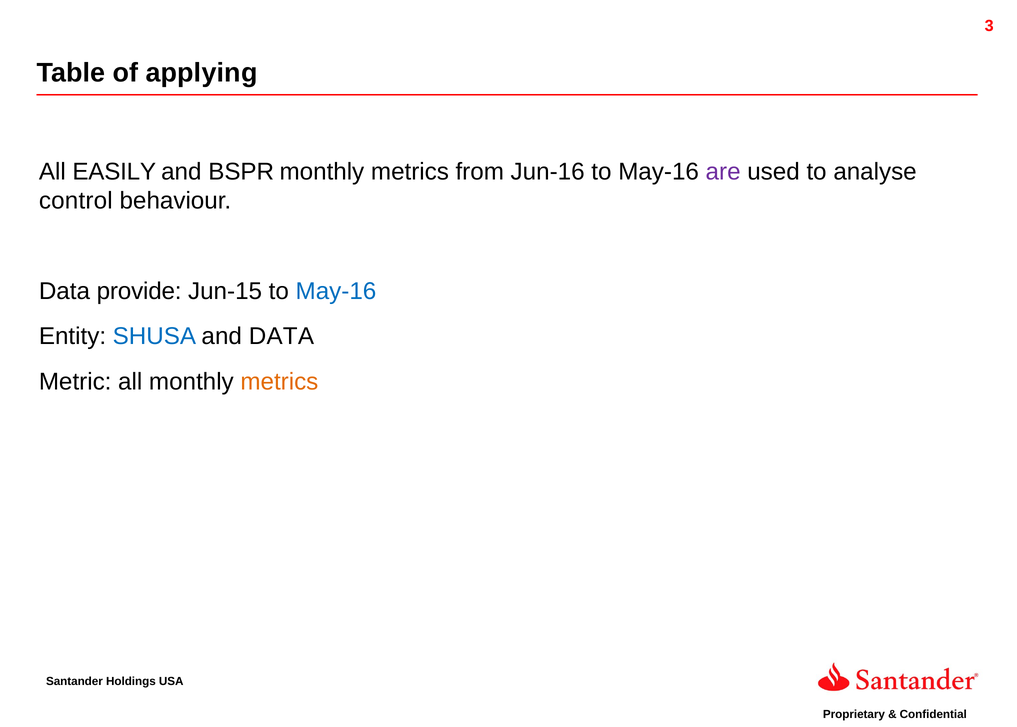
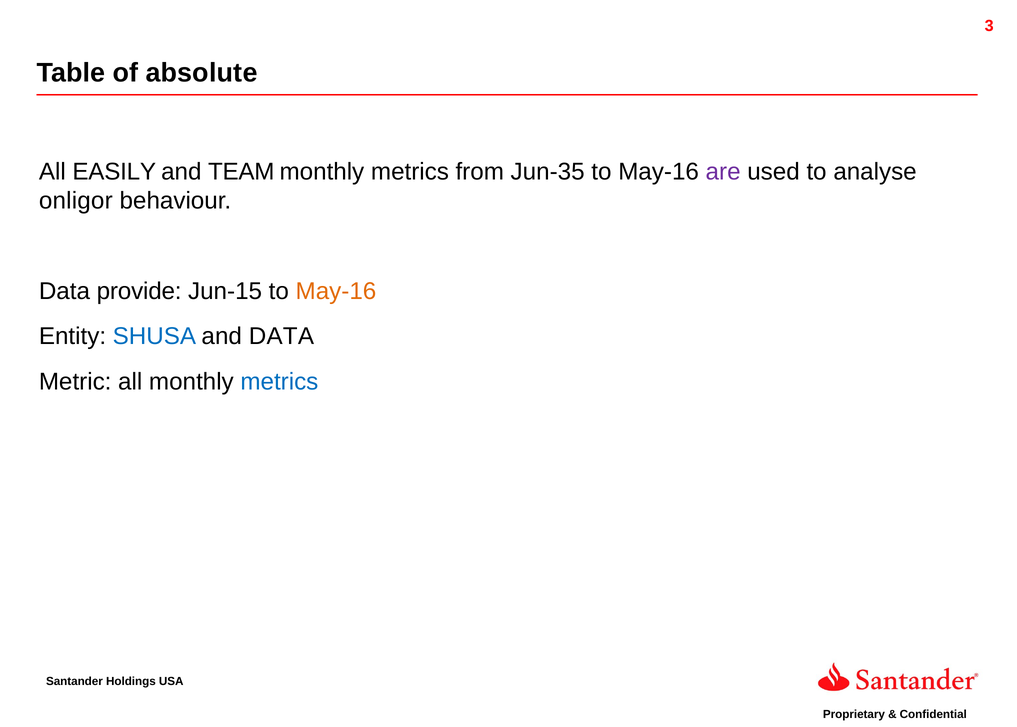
applying: applying -> absolute (202, 73)
BSPR: BSPR -> TEAM (241, 171)
Jun-16: Jun-16 -> Jun-35 (548, 171)
control: control -> onligor (76, 200)
May-16 colour: blue -> orange (336, 291)
metrics colour: orange -> blue (279, 381)
